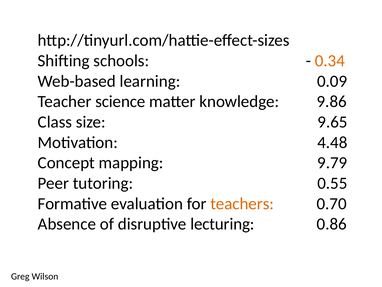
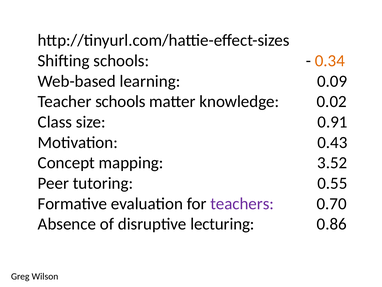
Teacher science: science -> schools (120, 101)
9.86: 9.86 -> 0.02 (332, 101)
9.65: 9.65 -> 0.91 (333, 122)
4.48: 4.48 -> 0.43 (332, 142)
9.79: 9.79 -> 3.52 (332, 163)
teachers colour: orange -> purple (242, 203)
